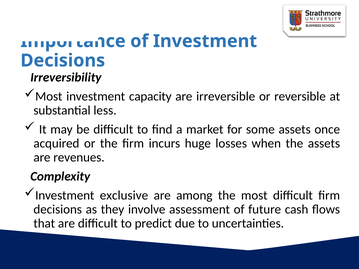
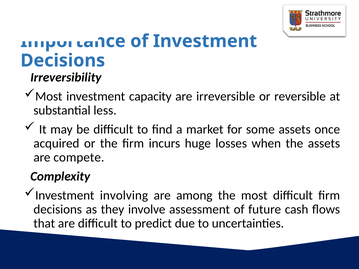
revenues: revenues -> compete (79, 158)
exclusive: exclusive -> involving (124, 196)
